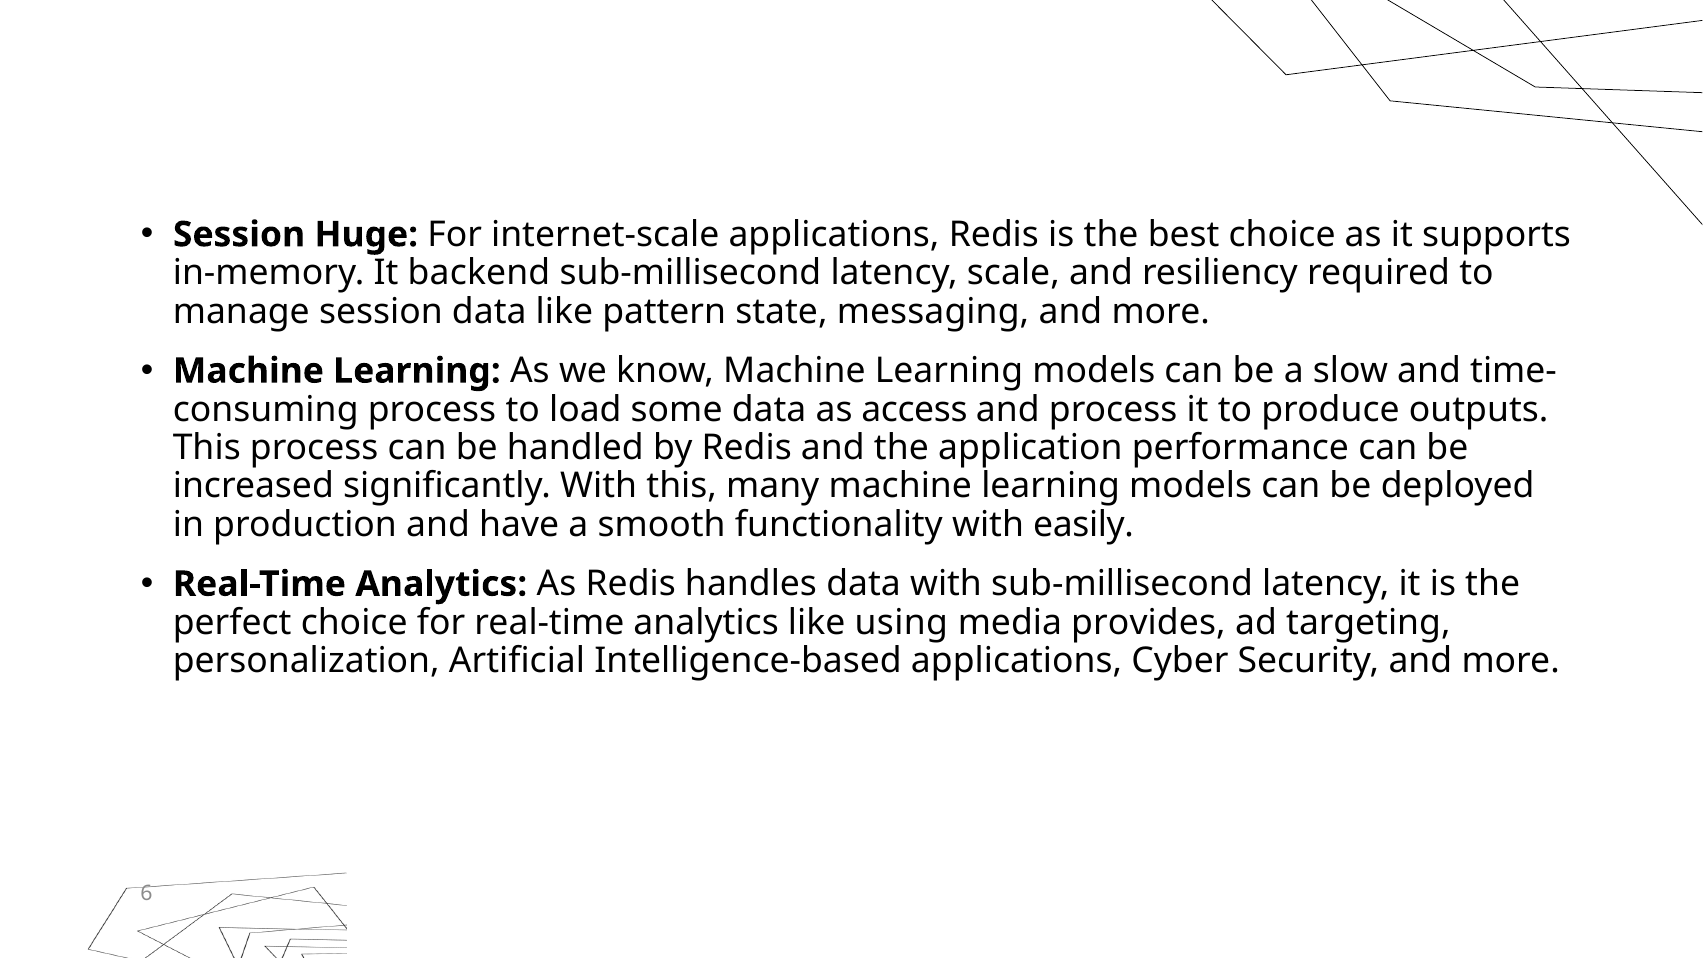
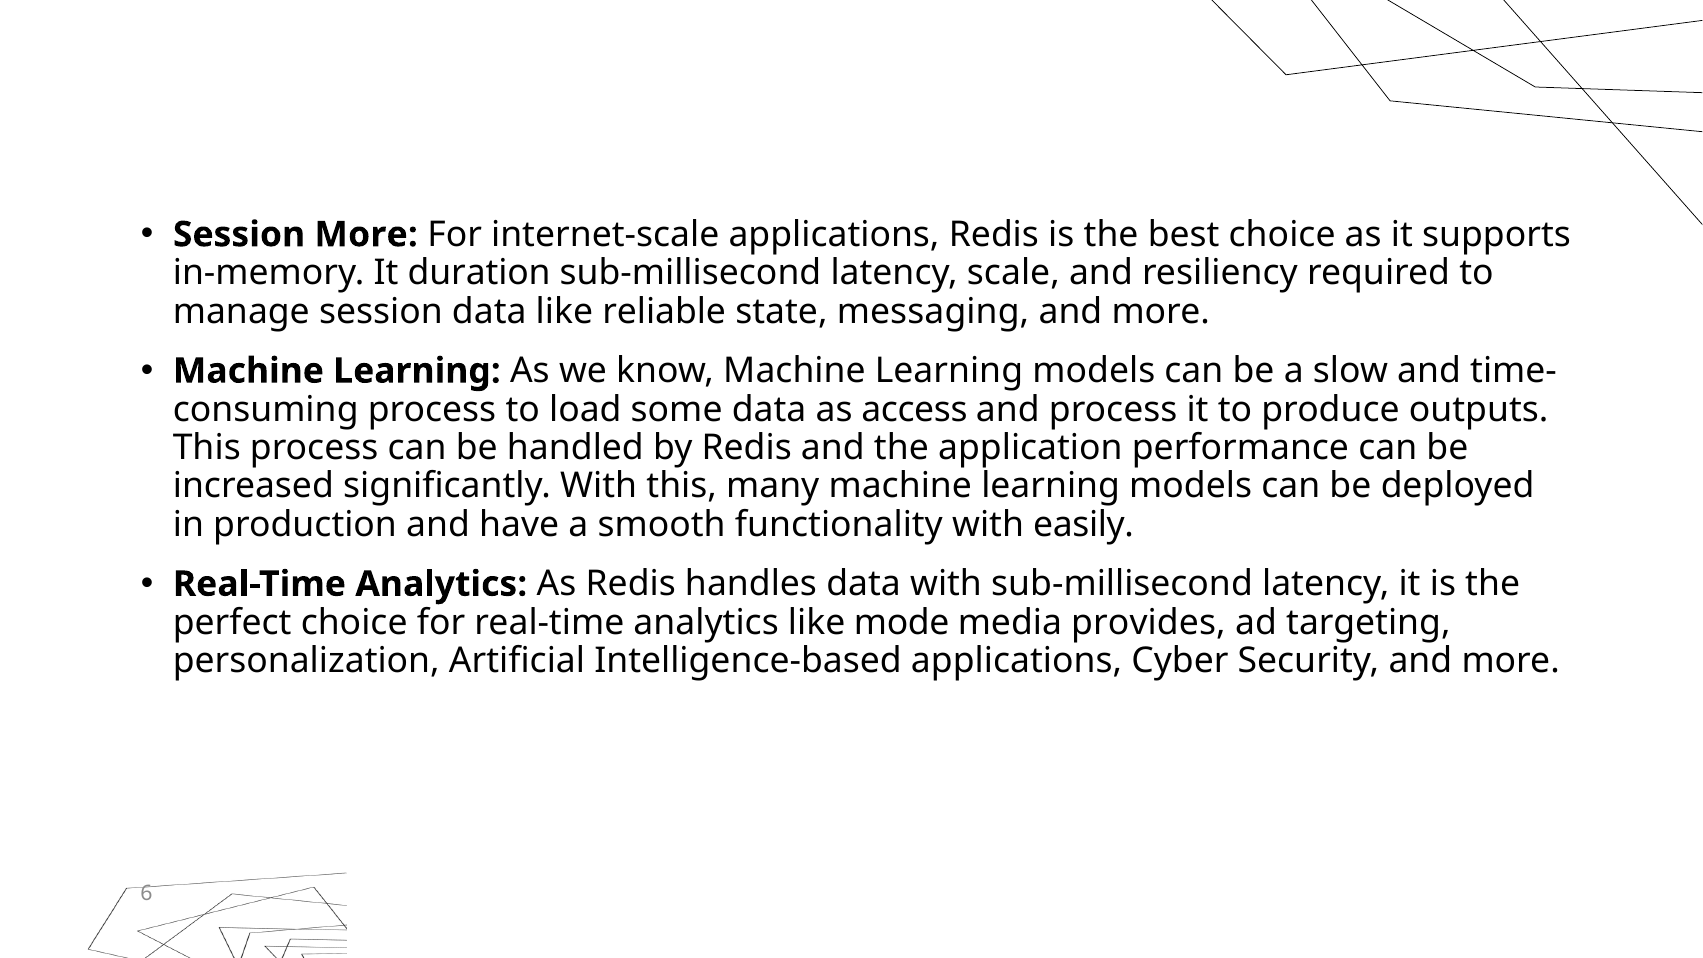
Session Huge: Huge -> More (366, 235)
backend: backend -> duration (479, 273)
pattern: pattern -> reliable (664, 311)
using: using -> mode (902, 622)
